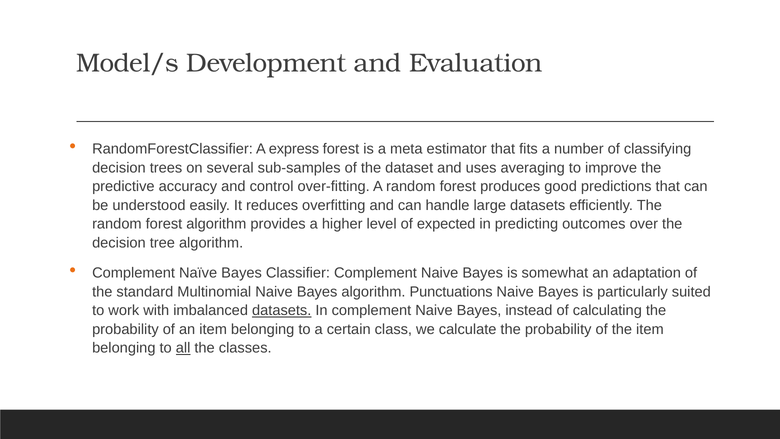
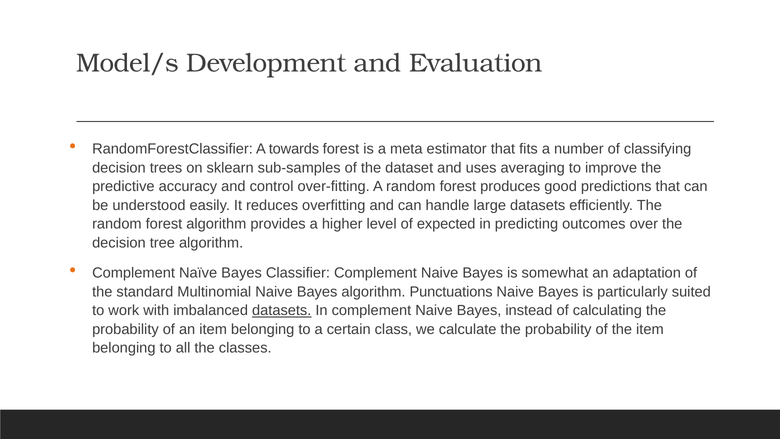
express: express -> towards (294, 149)
several: several -> sklearn (230, 168)
all underline: present -> none (183, 348)
